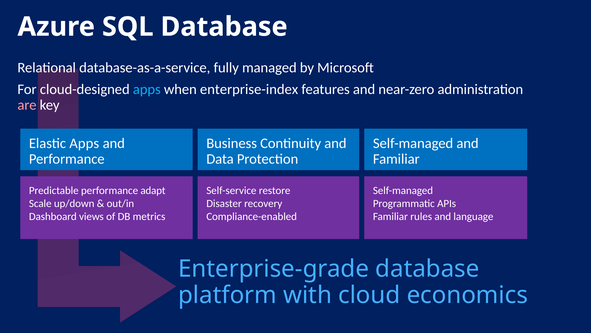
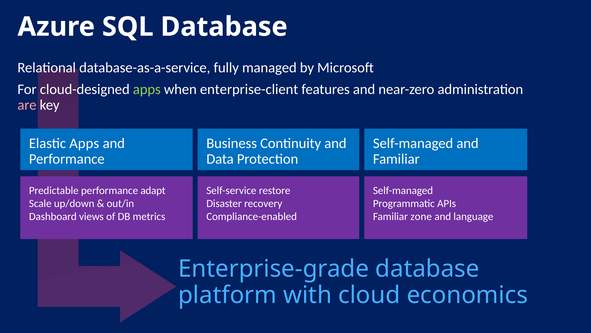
apps colour: light blue -> light green (147, 89)
enterprise-index: enterprise-index -> enterprise-client (249, 89)
rules: rules -> zone (421, 216)
